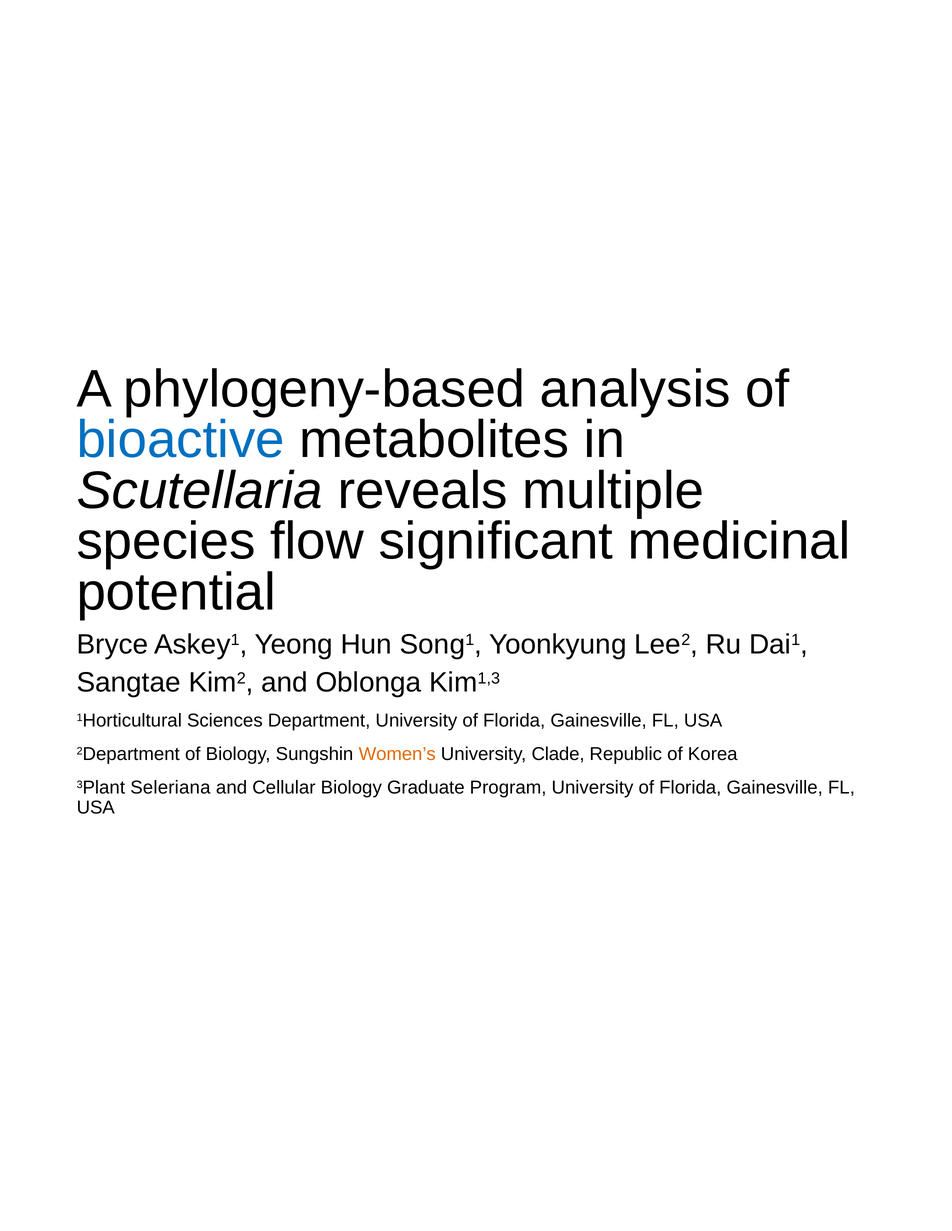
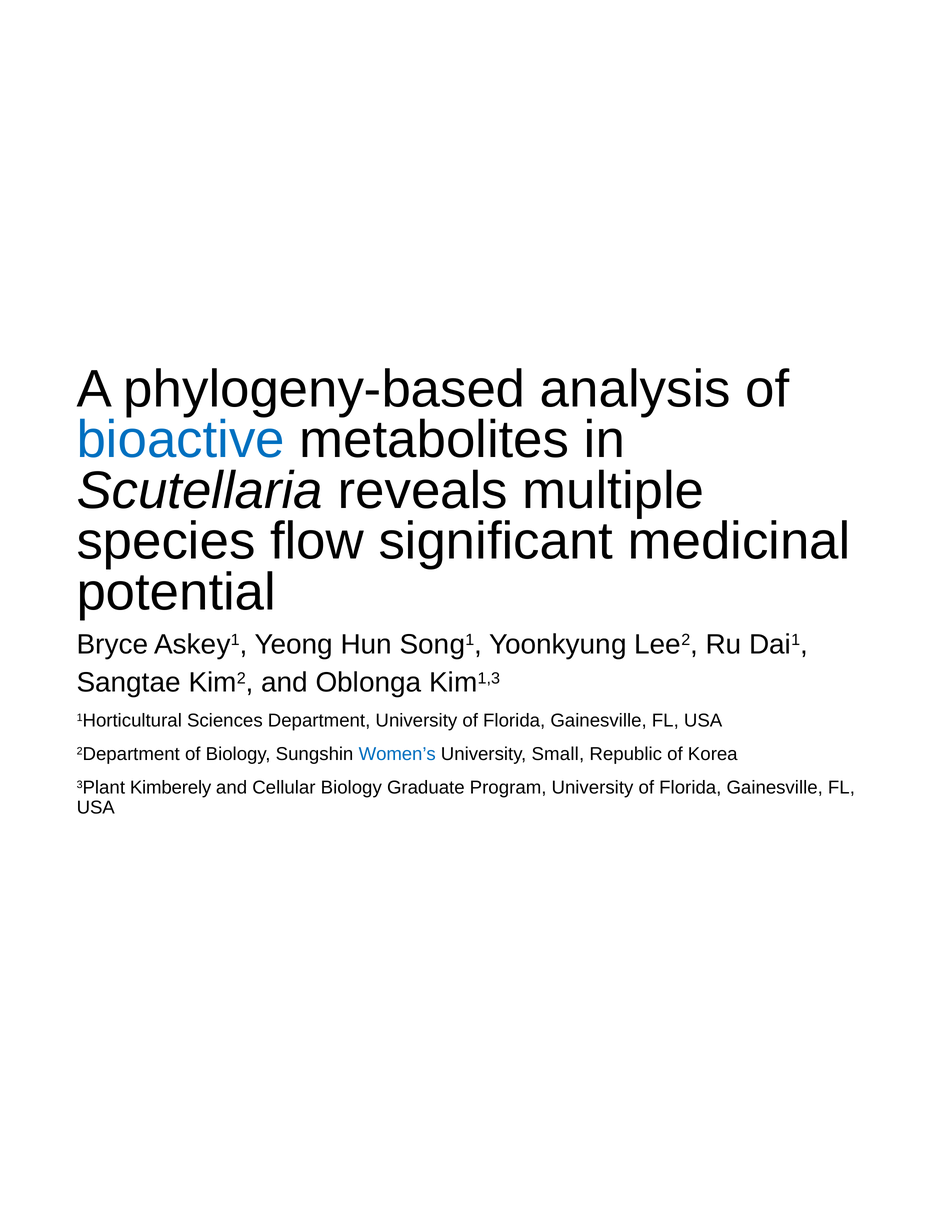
Women’s colour: orange -> blue (397, 755)
Clade: Clade -> Small (558, 755)
Seleriana: Seleriana -> Kimberely (171, 788)
